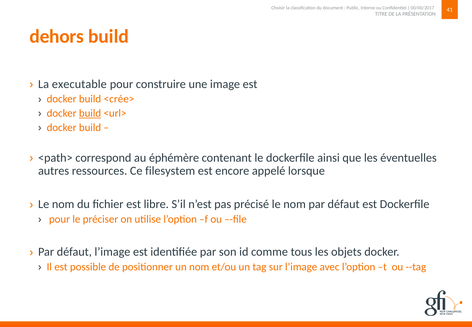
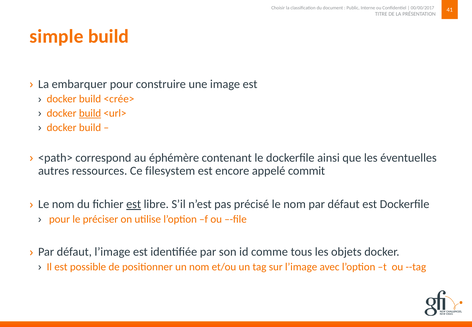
dehors: dehors -> simple (57, 36)
executable: executable -> embarquer (79, 84)
lorsque: lorsque -> commit (307, 171)
est underline: none -> present (134, 204)
